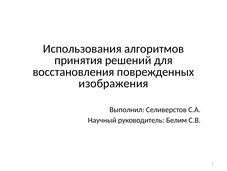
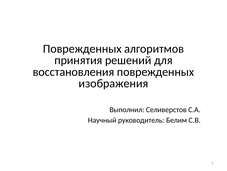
Использования: Использования -> Поврежденных (82, 49)
